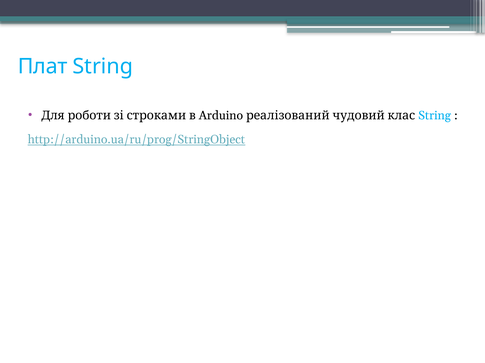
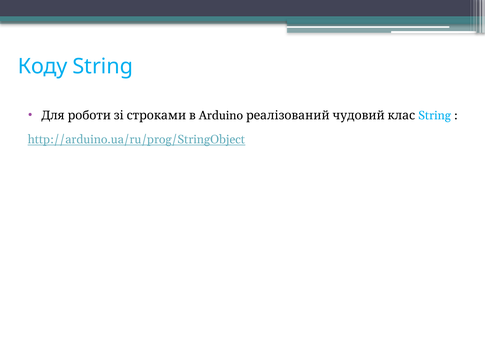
Плат: Плат -> Коду (43, 67)
